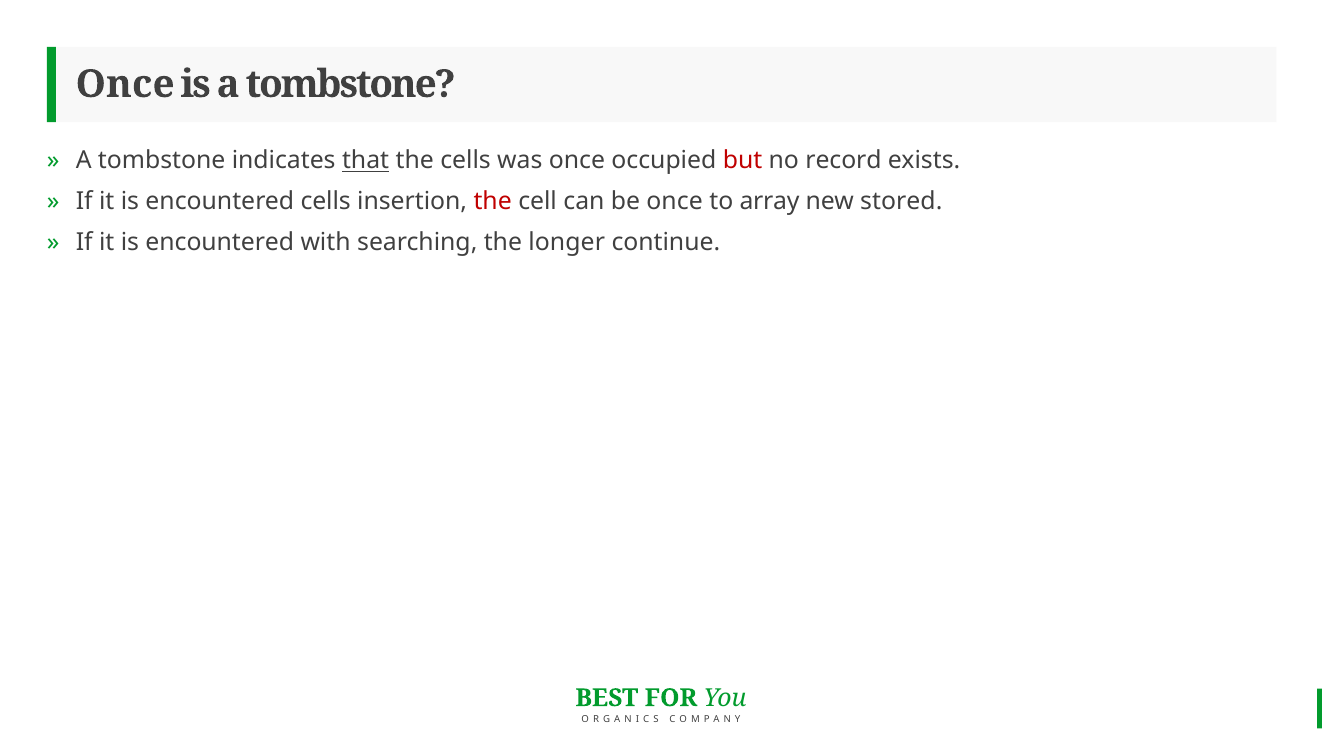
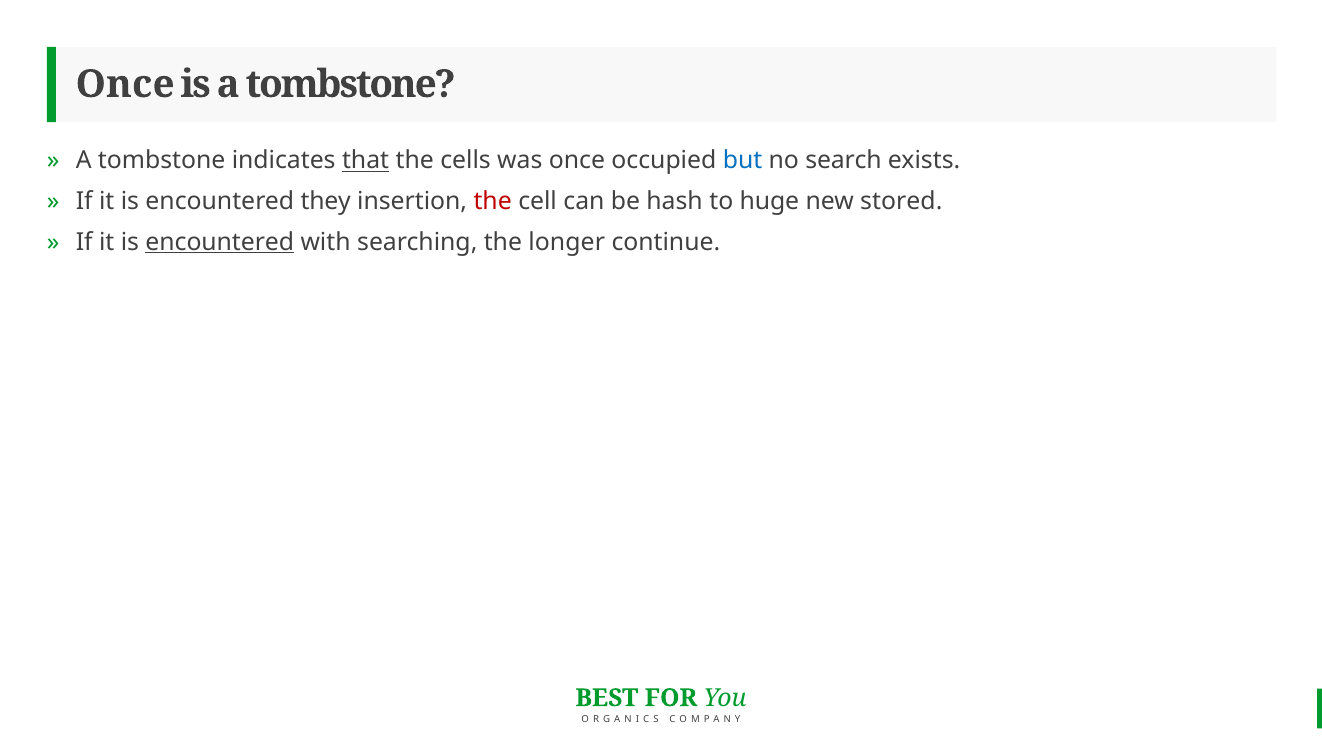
but colour: red -> blue (743, 161)
record: record -> search (844, 161)
encountered cells: cells -> they (326, 201)
be once: once -> hash (675, 201)
array: array -> huge (769, 201)
encountered underline: none -> present (220, 242)
